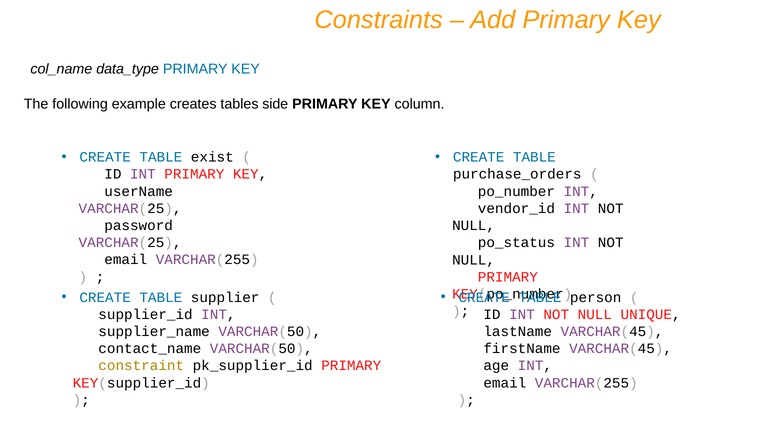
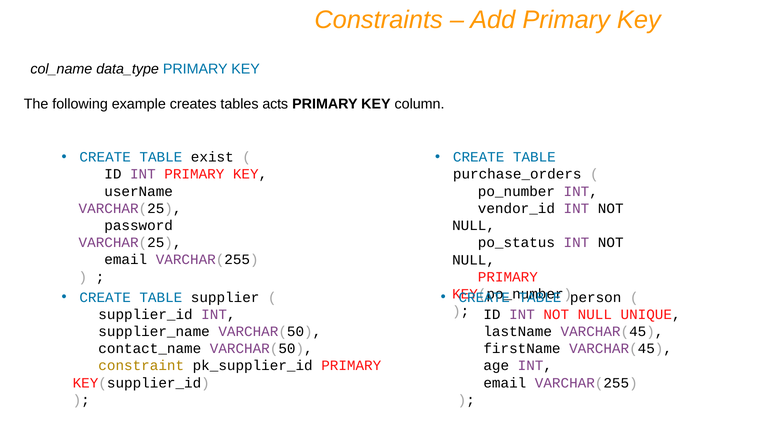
side: side -> acts (275, 104)
